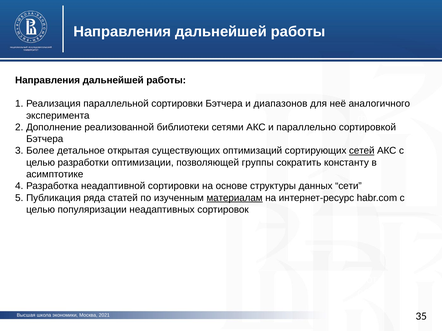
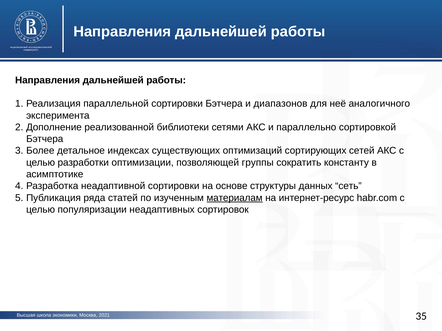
открытая: открытая -> индексах (128, 151)
сетей underline: present -> none (362, 151)
сети: сети -> сеть (348, 186)
